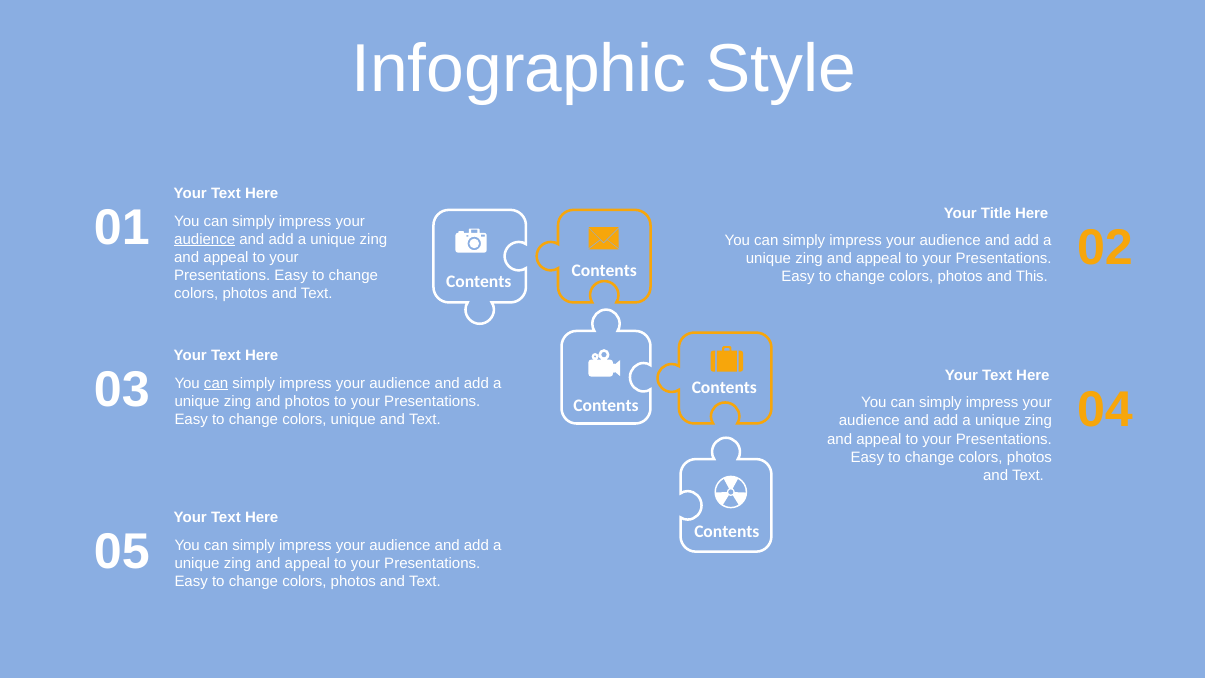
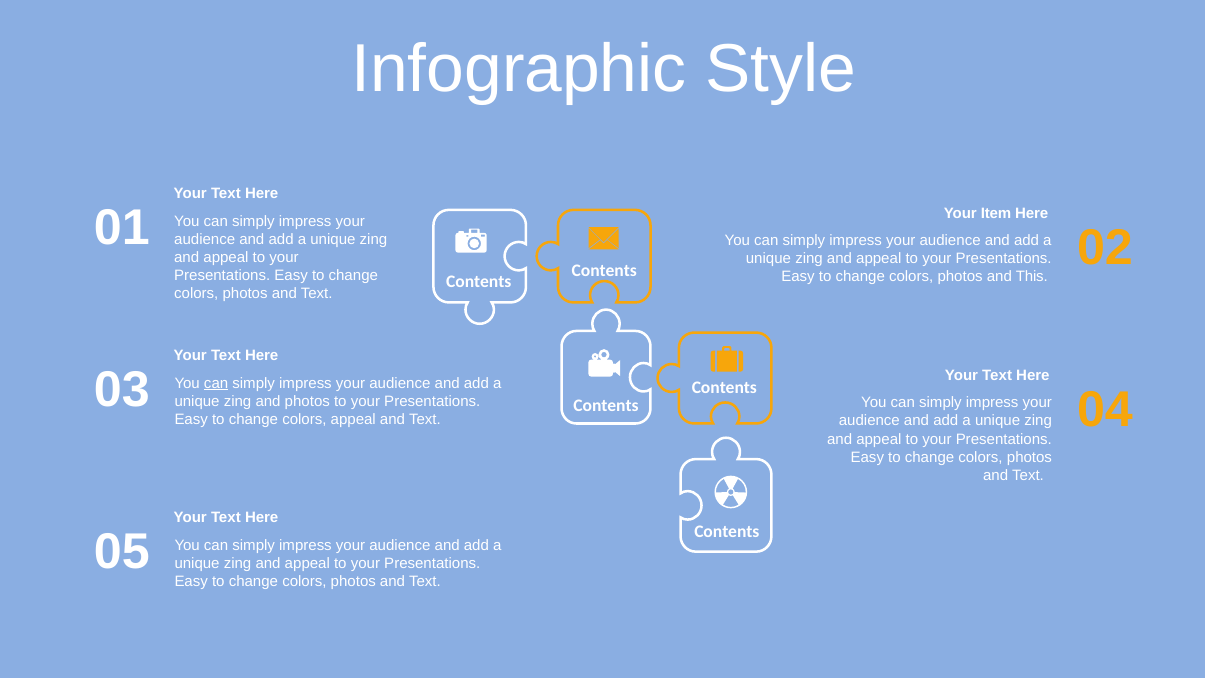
Title: Title -> Item (996, 213)
audience underline: present -> none (205, 239)
colors unique: unique -> appeal (353, 419)
